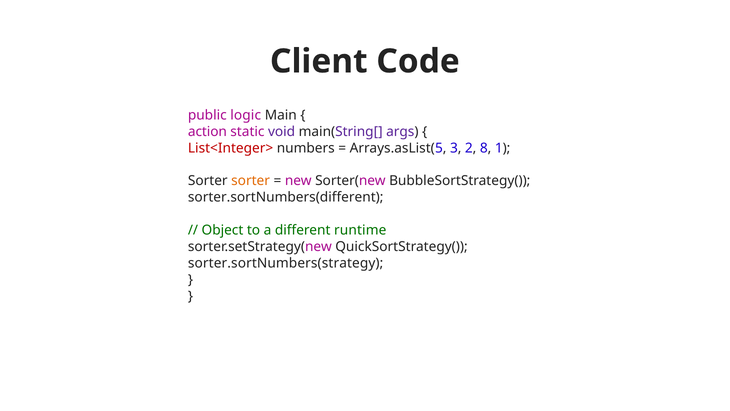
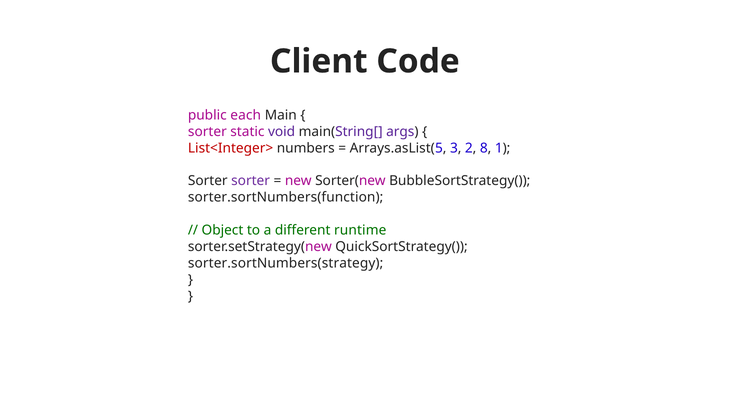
logic: logic -> each (246, 115)
action: action -> sorter (207, 131)
sorter colour: orange -> purple (251, 181)
sorter.sortNumbers(different: sorter.sortNumbers(different -> sorter.sortNumbers(function (286, 197)
